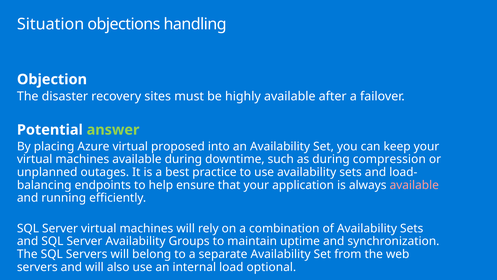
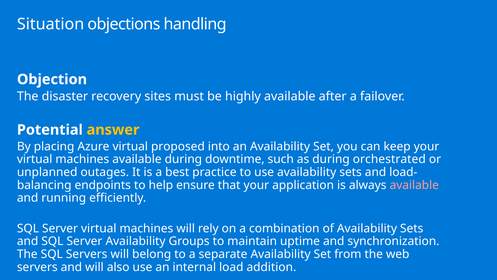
answer colour: light green -> yellow (113, 130)
compression: compression -> orchestrated (389, 159)
optional: optional -> addition (271, 267)
